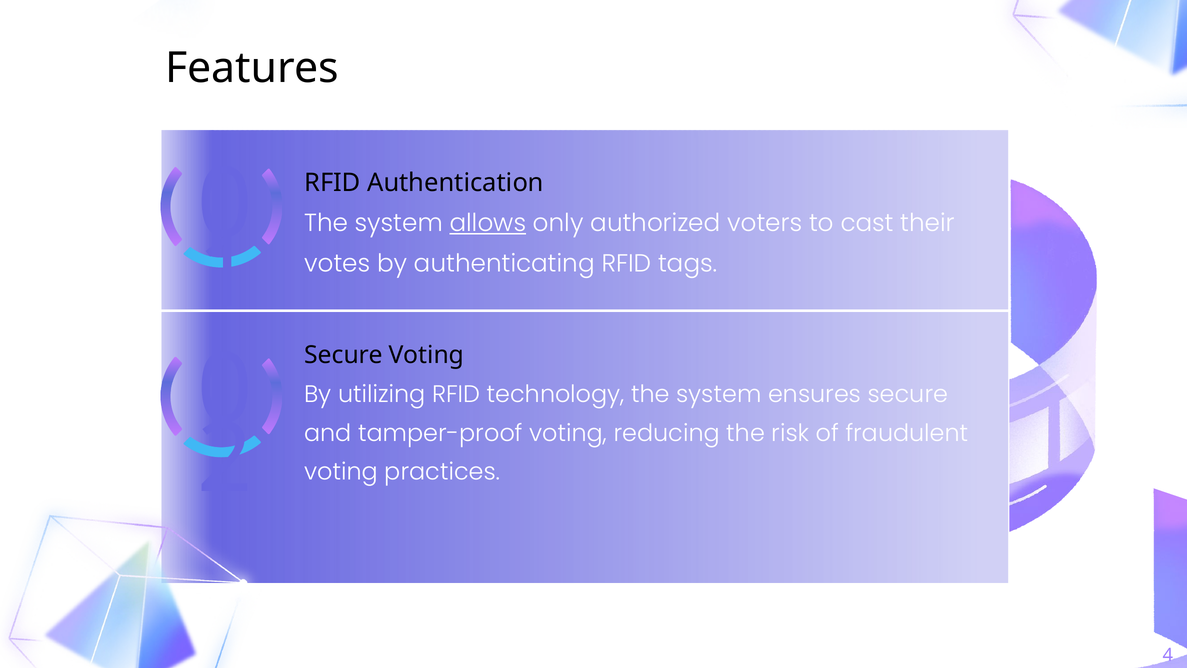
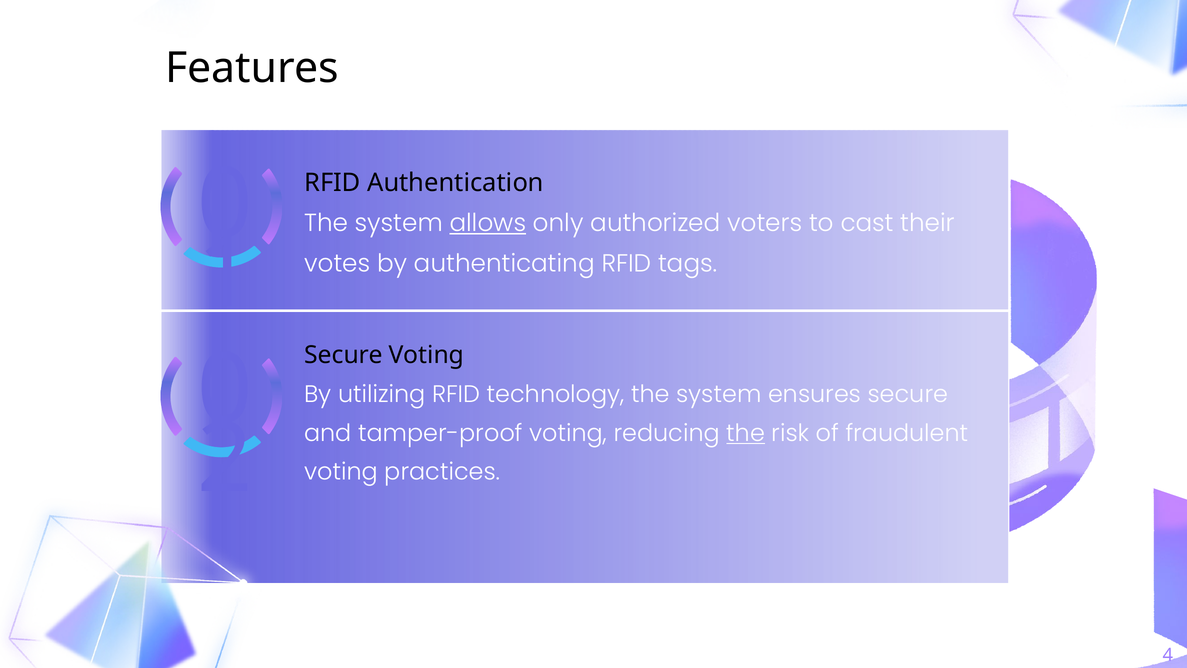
the underline: none -> present (746, 433)
